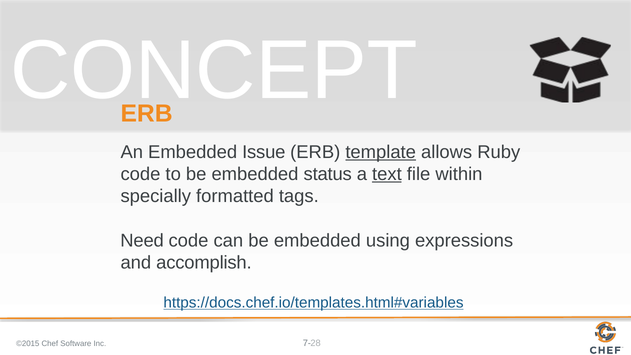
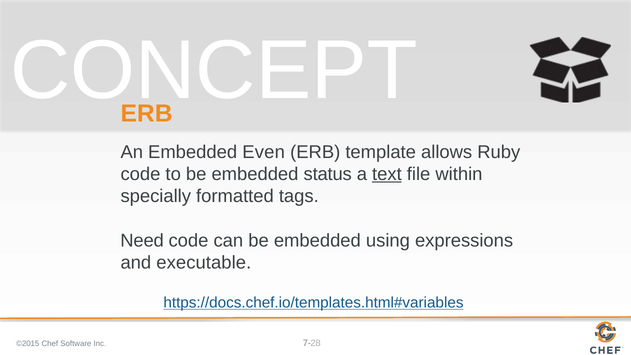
Issue: Issue -> Even (264, 152)
template underline: present -> none (381, 152)
accomplish: accomplish -> executable (204, 263)
